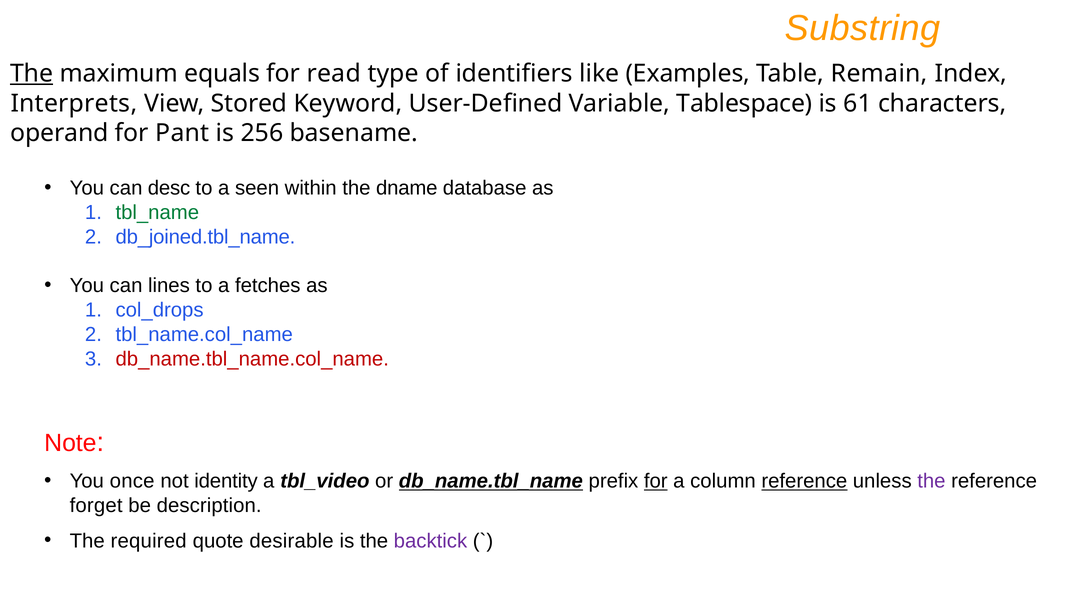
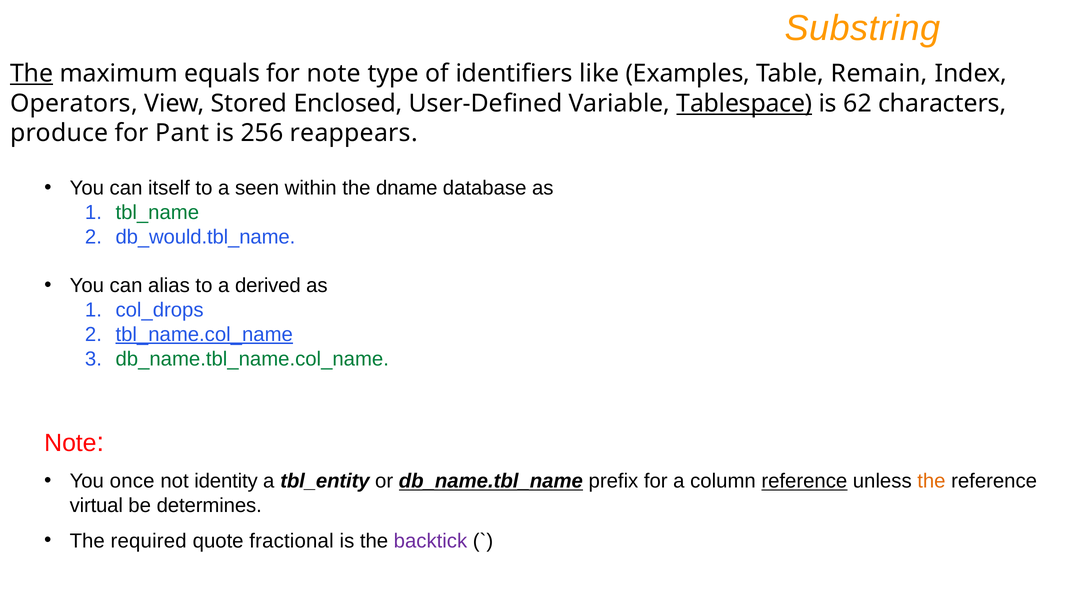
for read: read -> note (334, 74)
Interprets: Interprets -> Operators (74, 103)
Keyword: Keyword -> Enclosed (348, 103)
Tablespace underline: none -> present (744, 103)
61: 61 -> 62 (858, 103)
operand: operand -> produce (59, 133)
basename: basename -> reappears (354, 133)
desc: desc -> itself (169, 188)
db_joined.tbl_name: db_joined.tbl_name -> db_would.tbl_name (205, 237)
lines: lines -> alias (169, 286)
fetches: fetches -> derived (268, 286)
tbl_name.col_name underline: none -> present (204, 335)
db_name.tbl_name.col_name colour: red -> green (252, 359)
tbl_video: tbl_video -> tbl_entity (325, 481)
for underline: present -> none (656, 481)
the colour: purple -> orange (931, 481)
forget: forget -> virtual (96, 506)
description: description -> determines (209, 506)
desirable: desirable -> fractional (291, 541)
